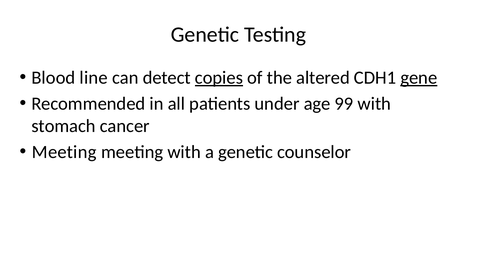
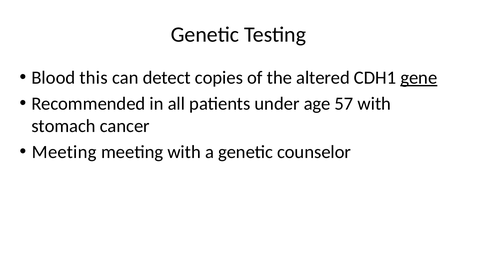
line: line -> this (94, 78)
copies underline: present -> none (219, 78)
99: 99 -> 57 (344, 104)
